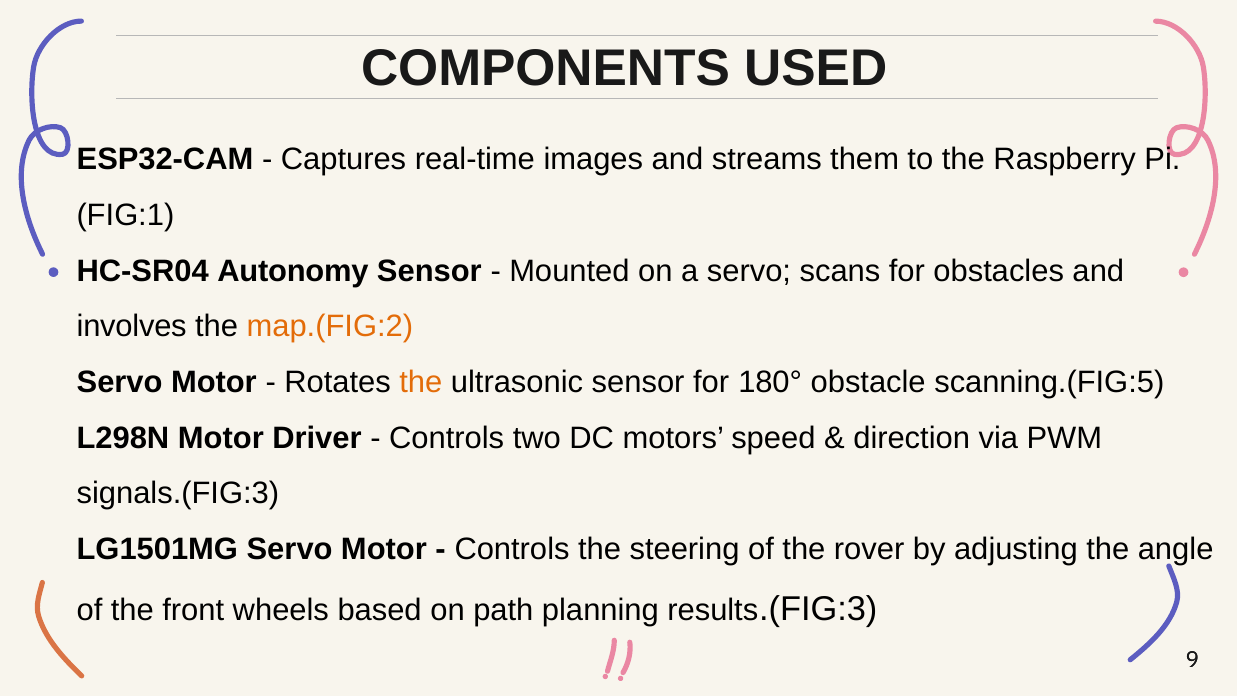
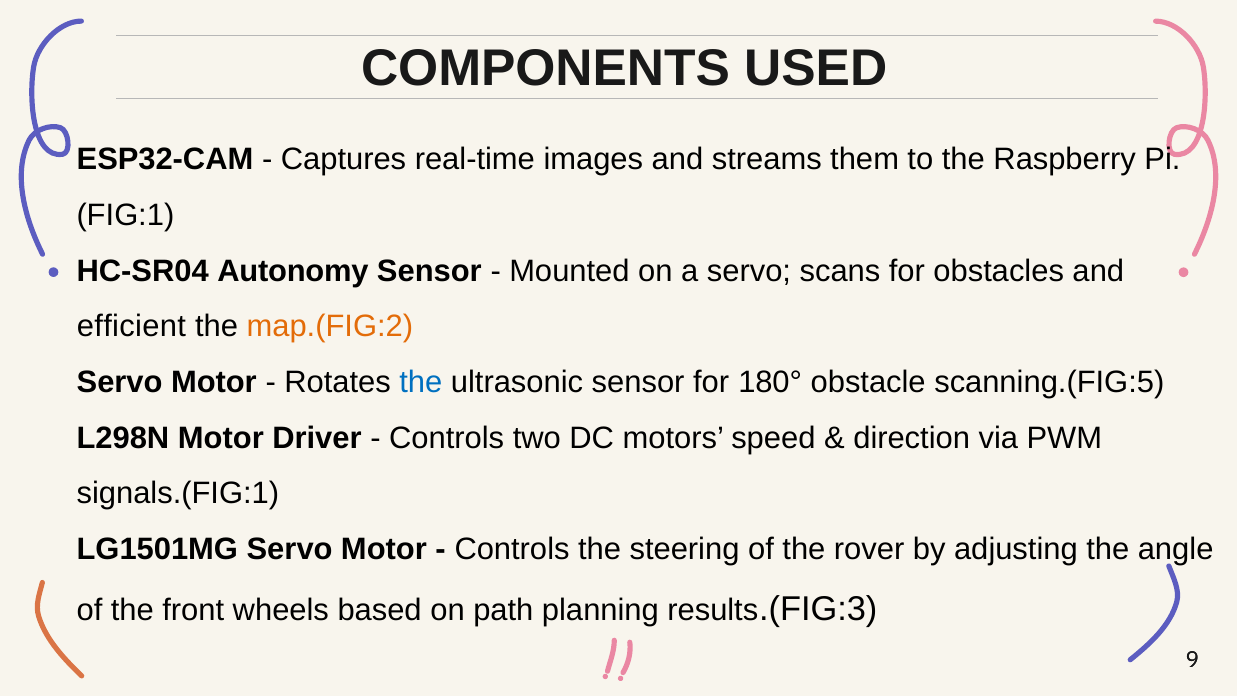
involves: involves -> efficient (131, 327)
the colour: orange -> blue (421, 382)
signals.(FIG:3: signals.(FIG:3 -> signals.(FIG:1 (178, 494)
